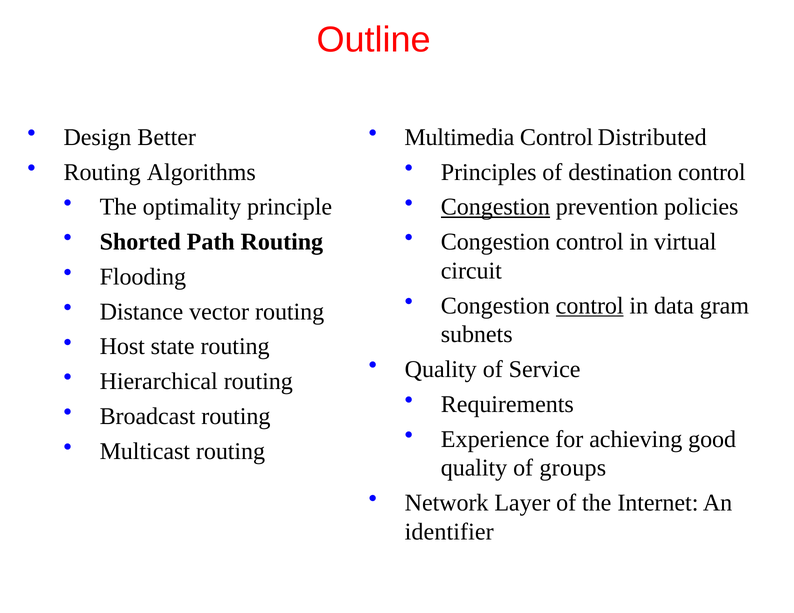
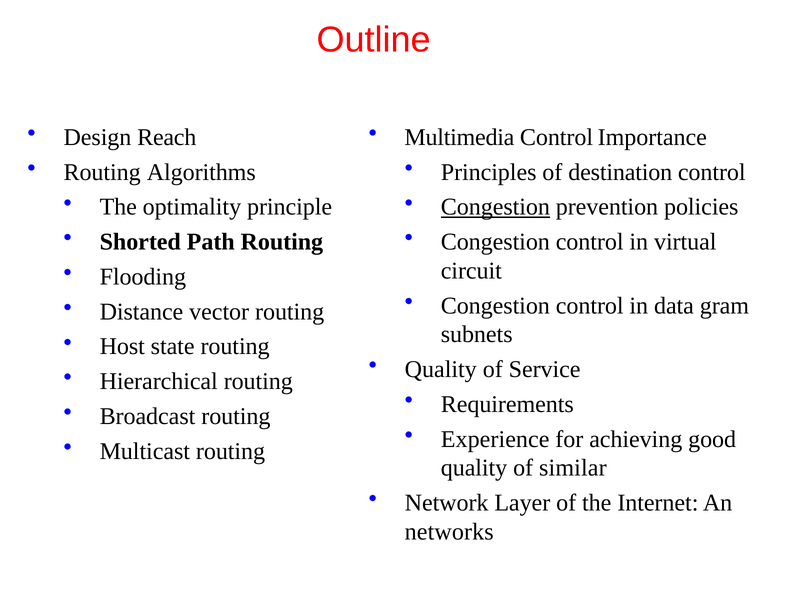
Better: Better -> Reach (167, 137)
Distributed: Distributed -> Importance (652, 137)
control underline: present -> none (590, 306)
groups: groups -> similar (573, 468)
identifier: identifier -> networks (449, 532)
